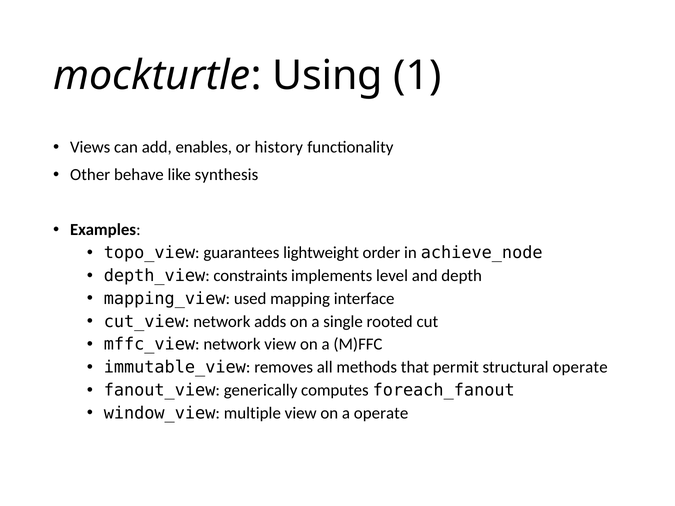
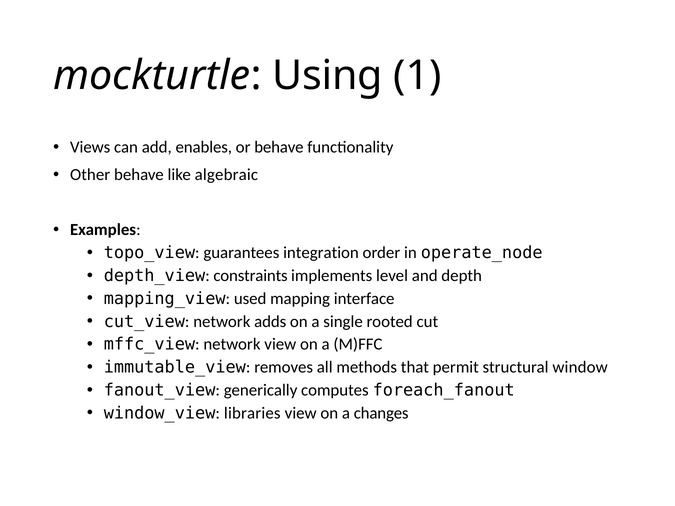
or history: history -> behave (279, 147)
synthesis: synthesis -> algebraic (226, 175)
lightweight: lightweight -> integration (321, 253)
achieve_node: achieve_node -> operate_node (482, 253)
structural operate: operate -> window (580, 367)
multiple: multiple -> libraries (252, 413)
a operate: operate -> changes (381, 413)
